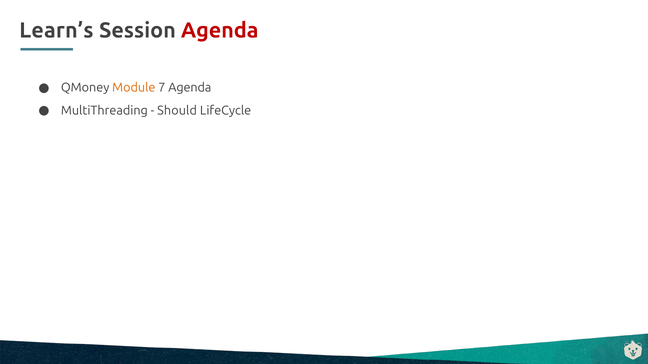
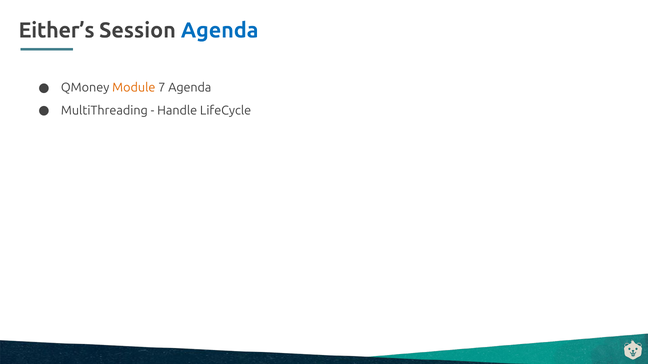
Learn’s: Learn’s -> Either’s (57, 30)
Agenda colour: red -> blue (220, 30)
Should: Should -> Handle (177, 111)
